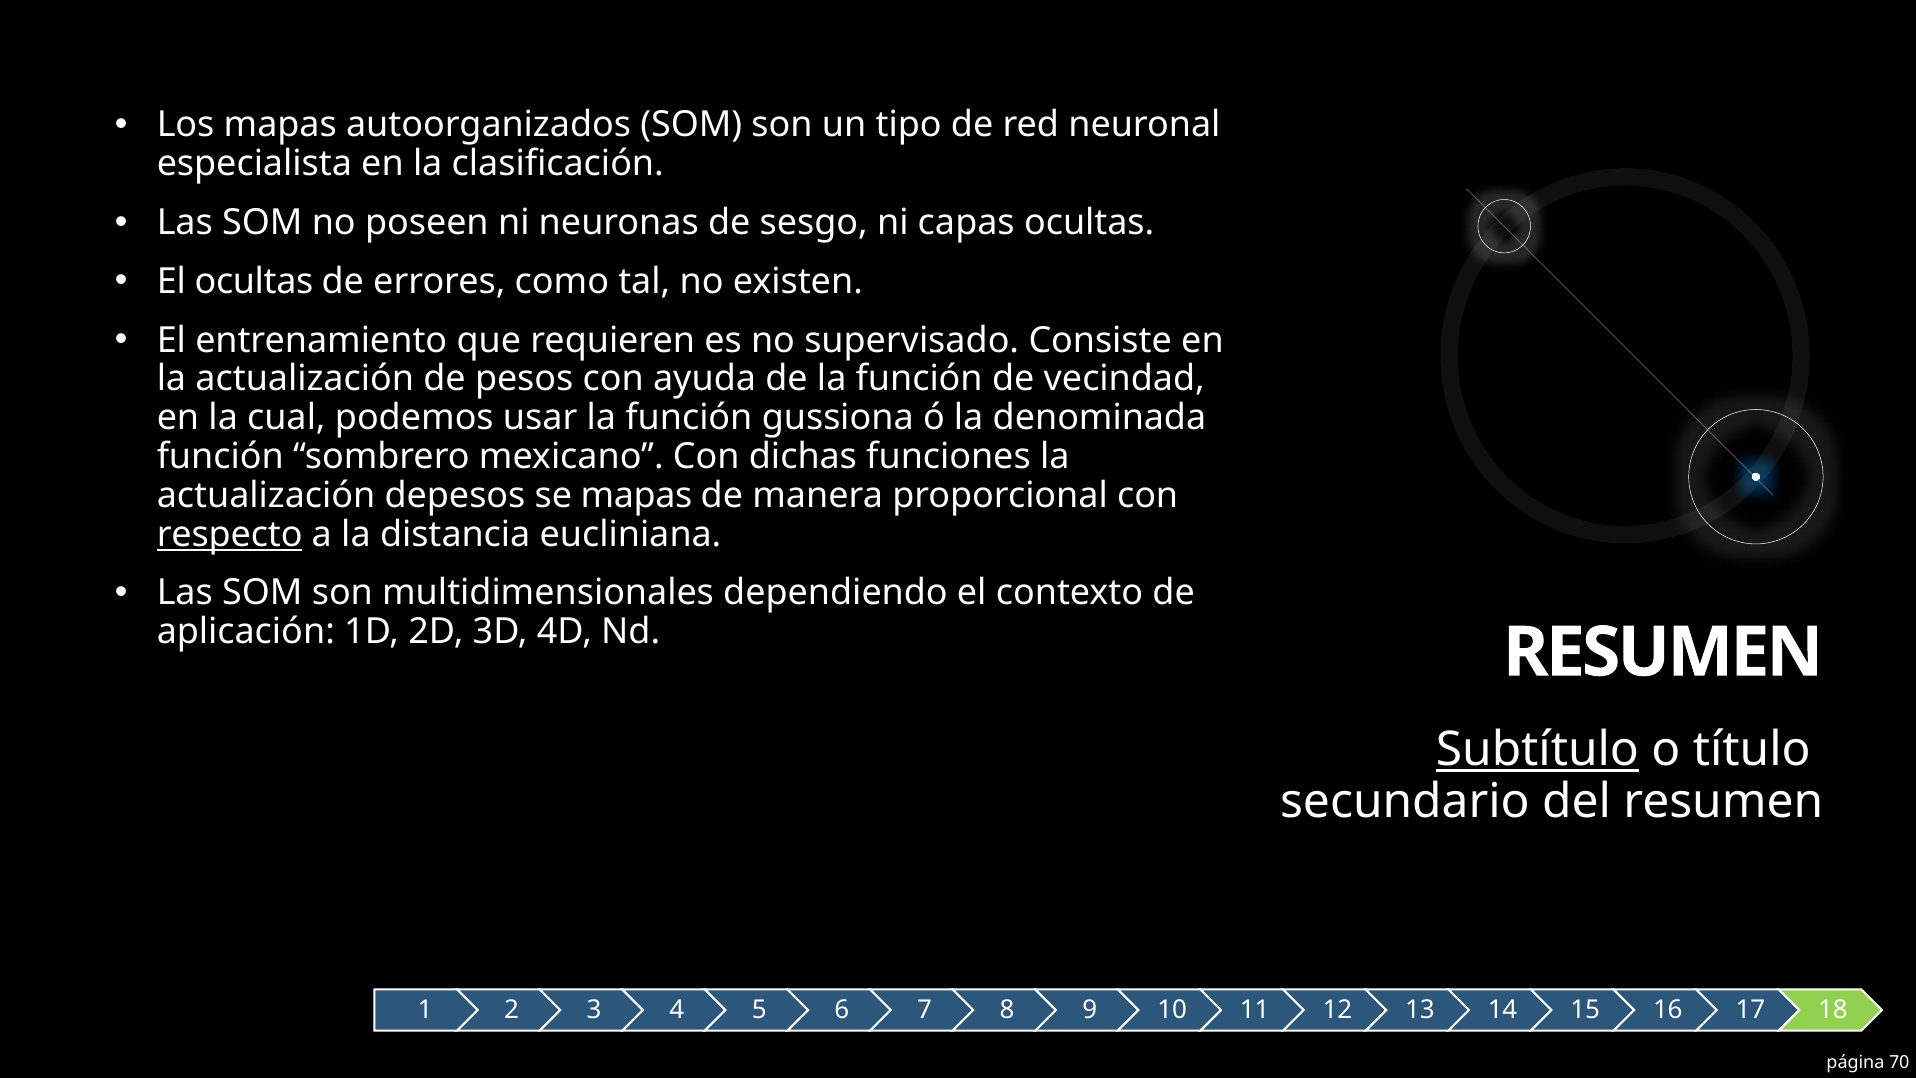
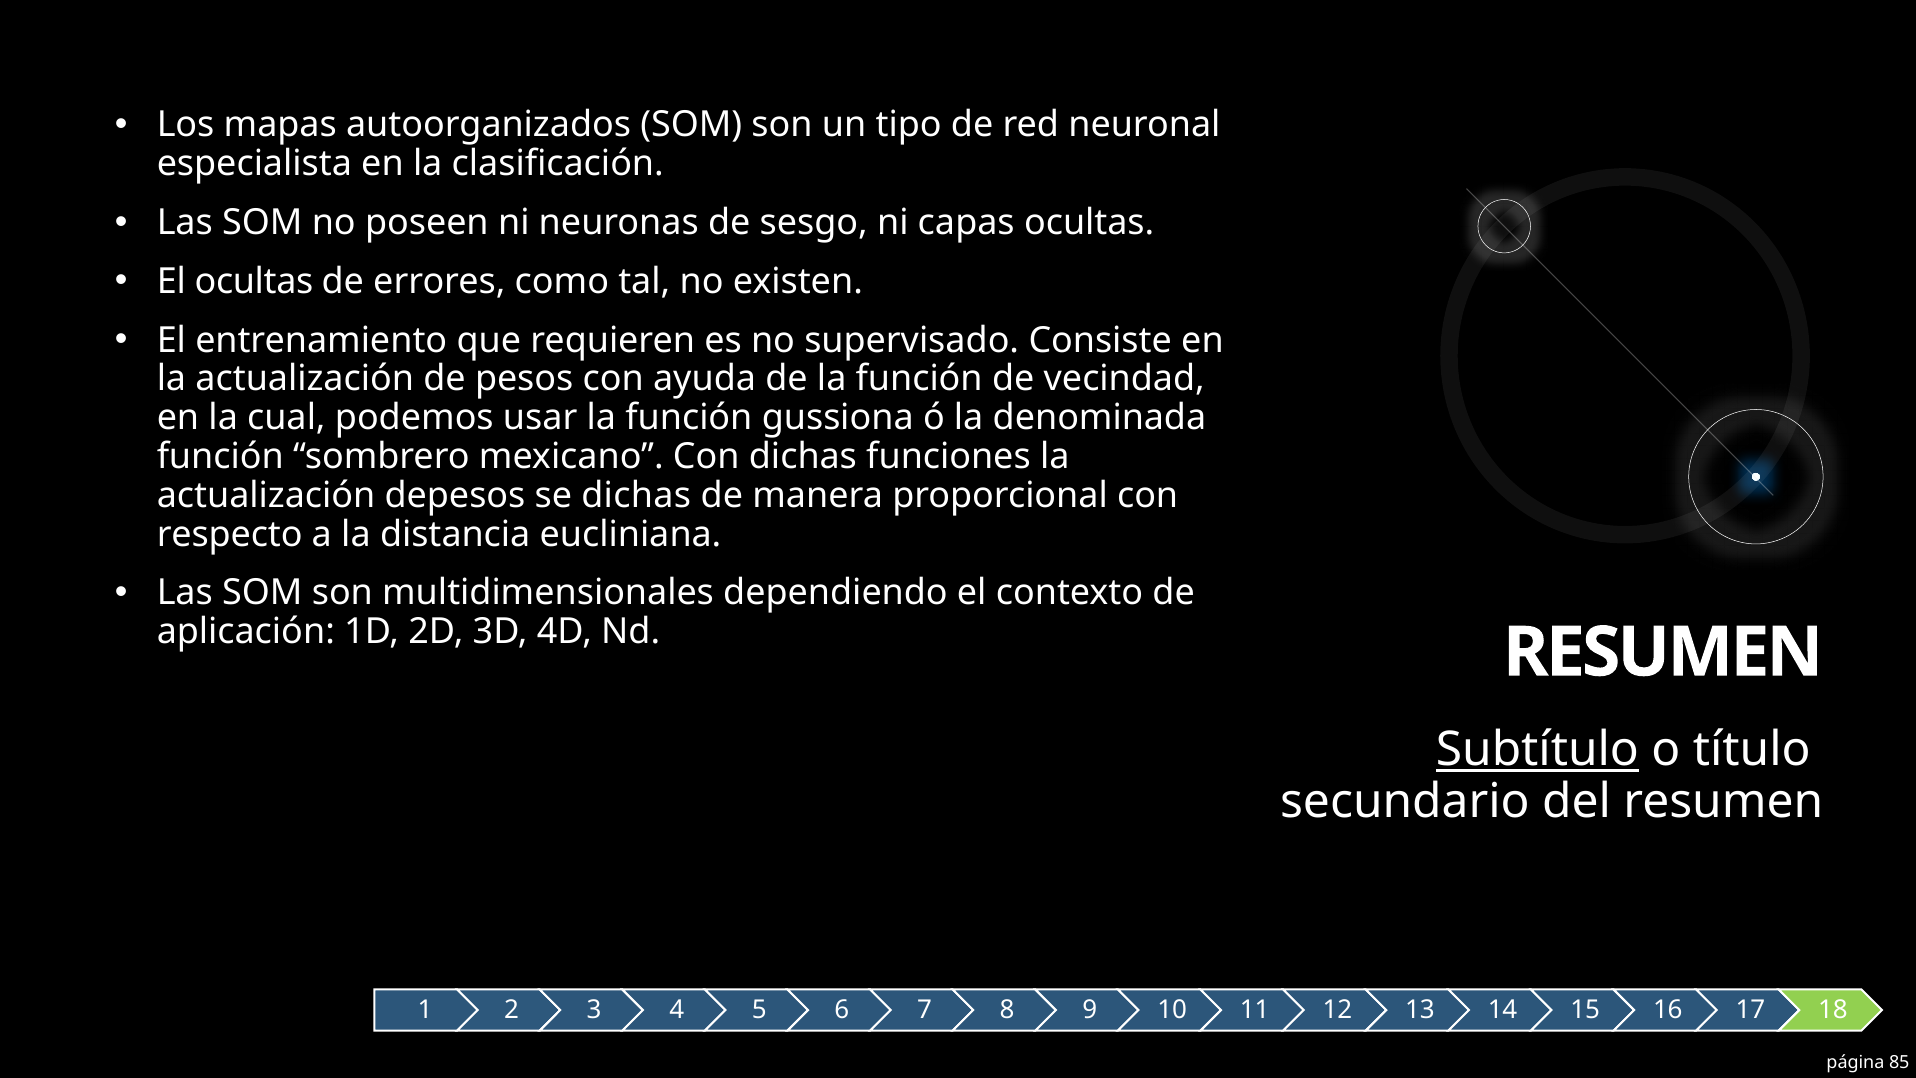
se mapas: mapas -> dichas (636, 495)
respecto underline: present -> none (230, 534)
70: 70 -> 85 (1899, 1063)
